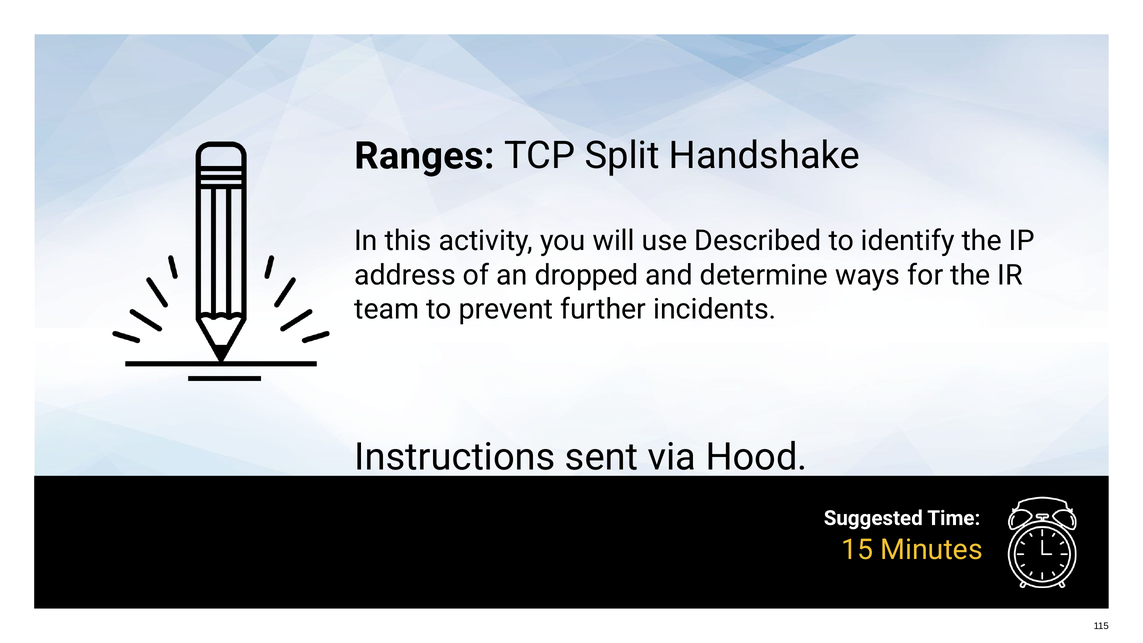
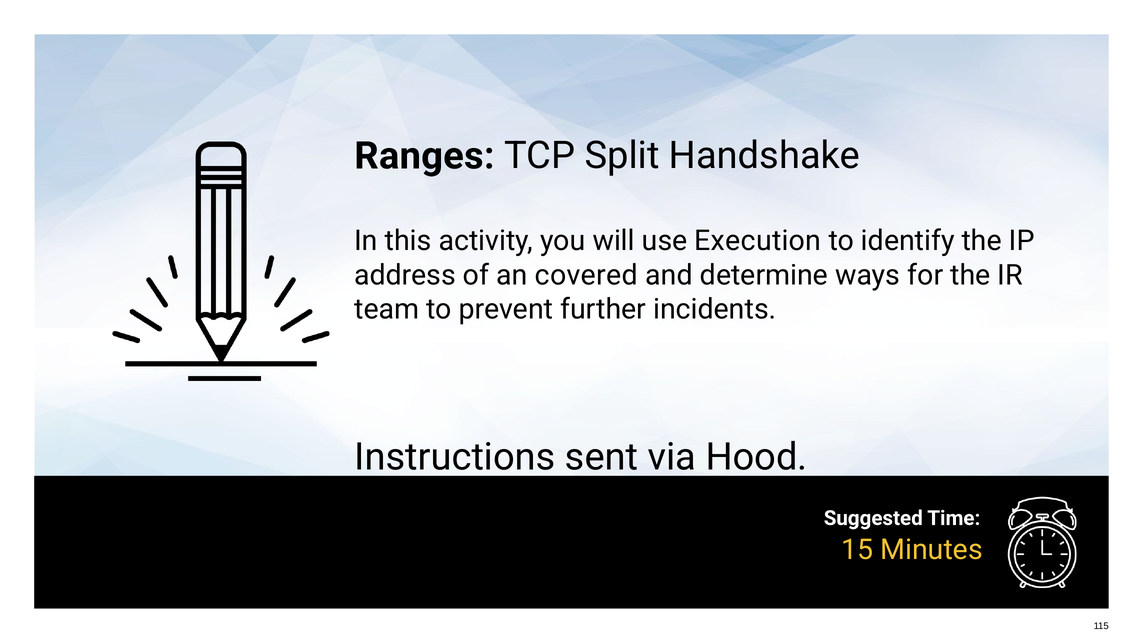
Described: Described -> Execution (758, 241)
dropped: dropped -> covered (586, 275)
